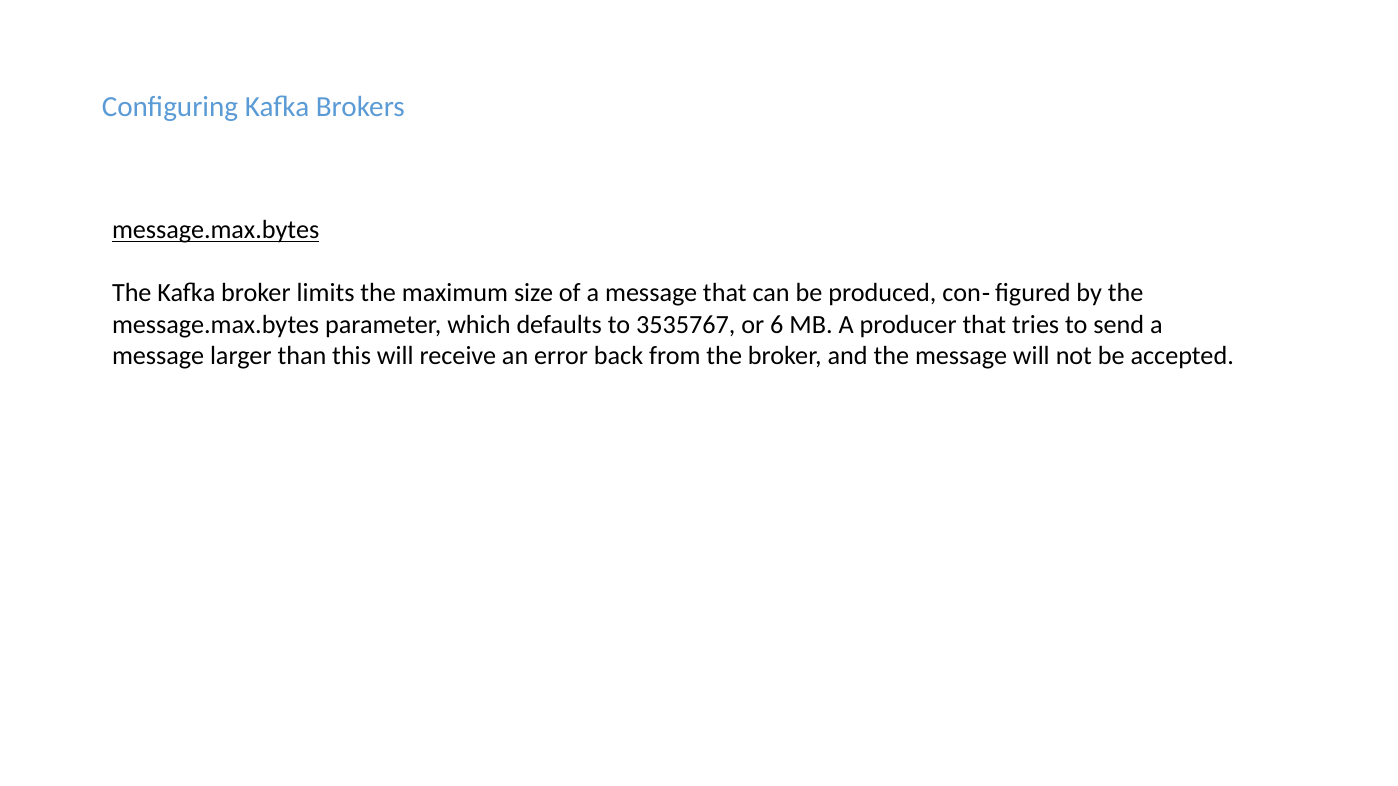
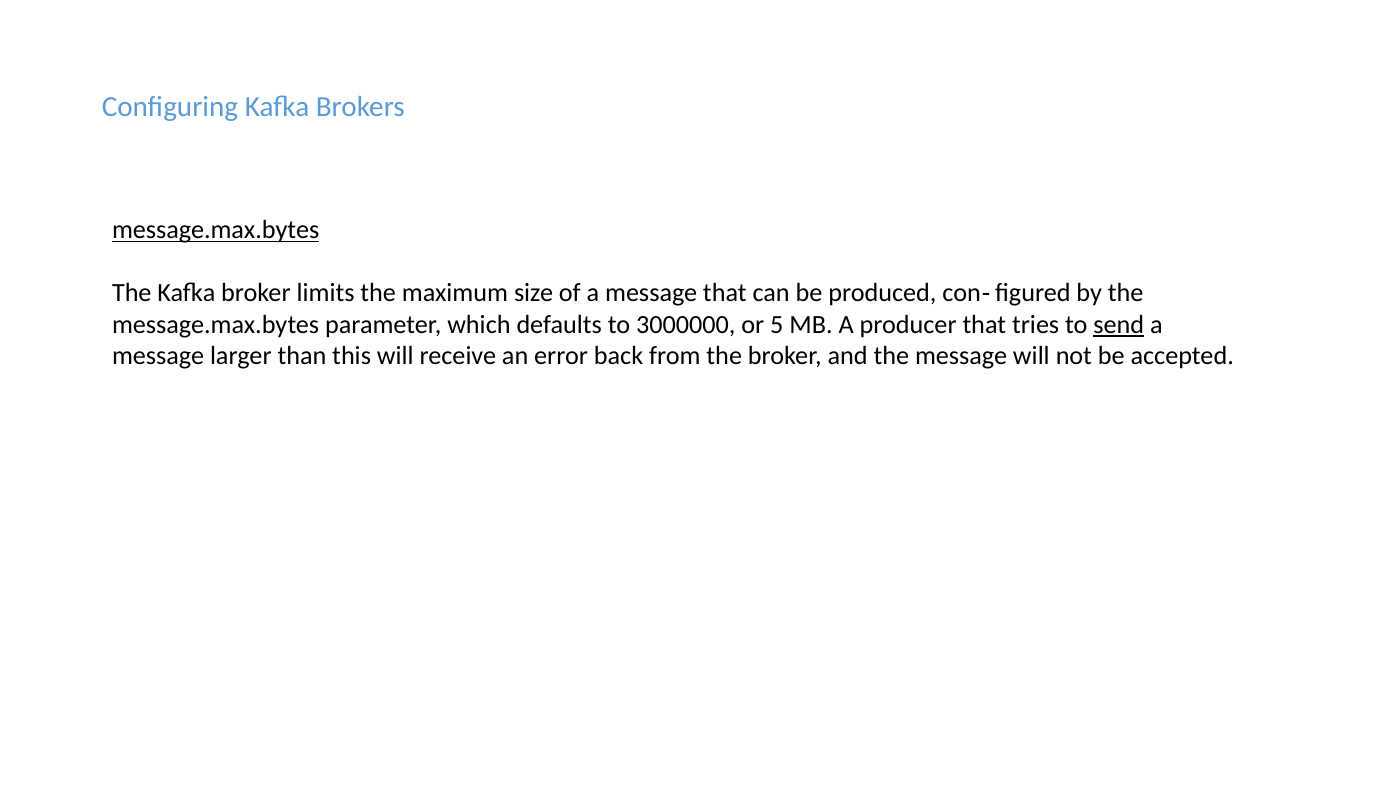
3535767: 3535767 -> 3000000 (686, 325)
6: 6 -> 5 (777, 325)
send underline: none -> present (1119, 325)
